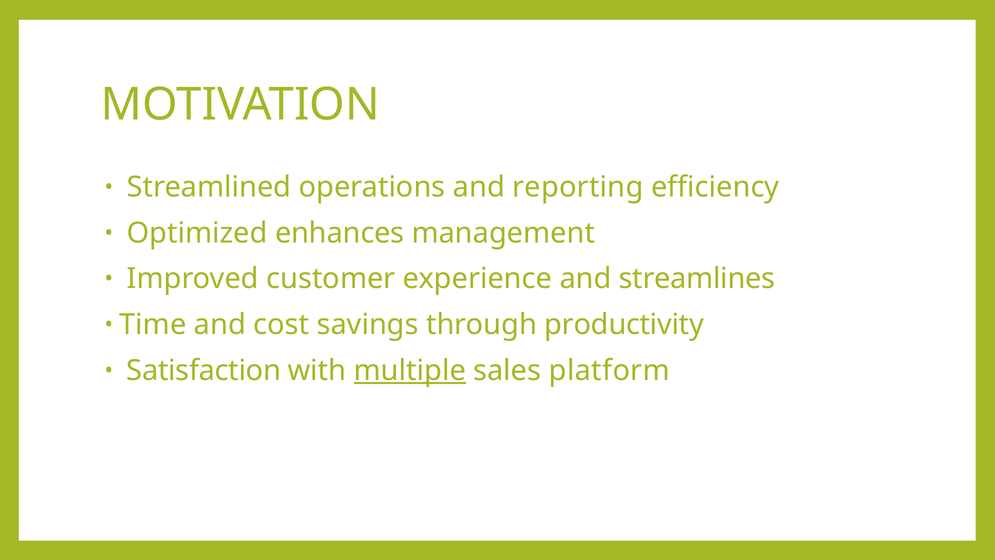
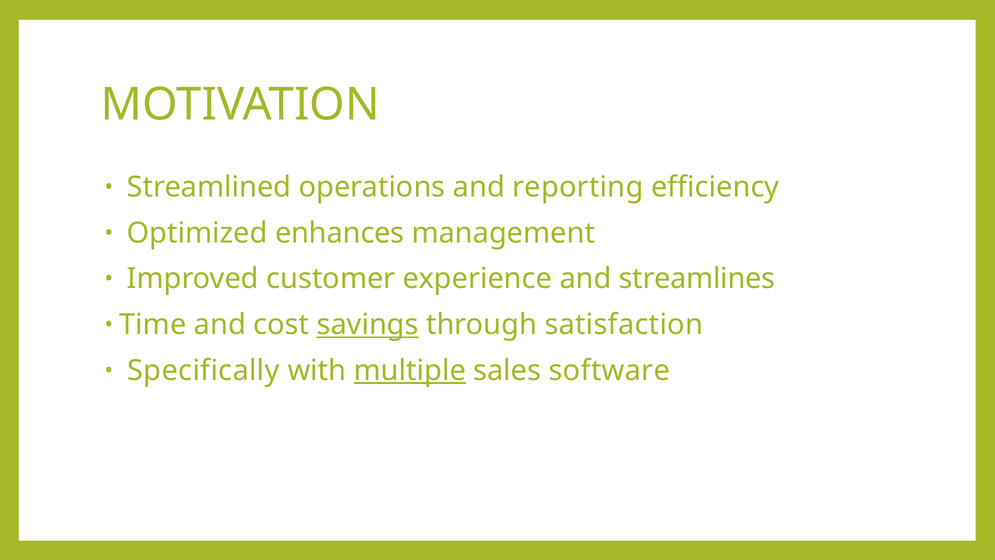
savings underline: none -> present (368, 324)
productivity: productivity -> satisfaction (624, 324)
Satisfaction: Satisfaction -> Specifically (203, 370)
platform: platform -> software (609, 370)
